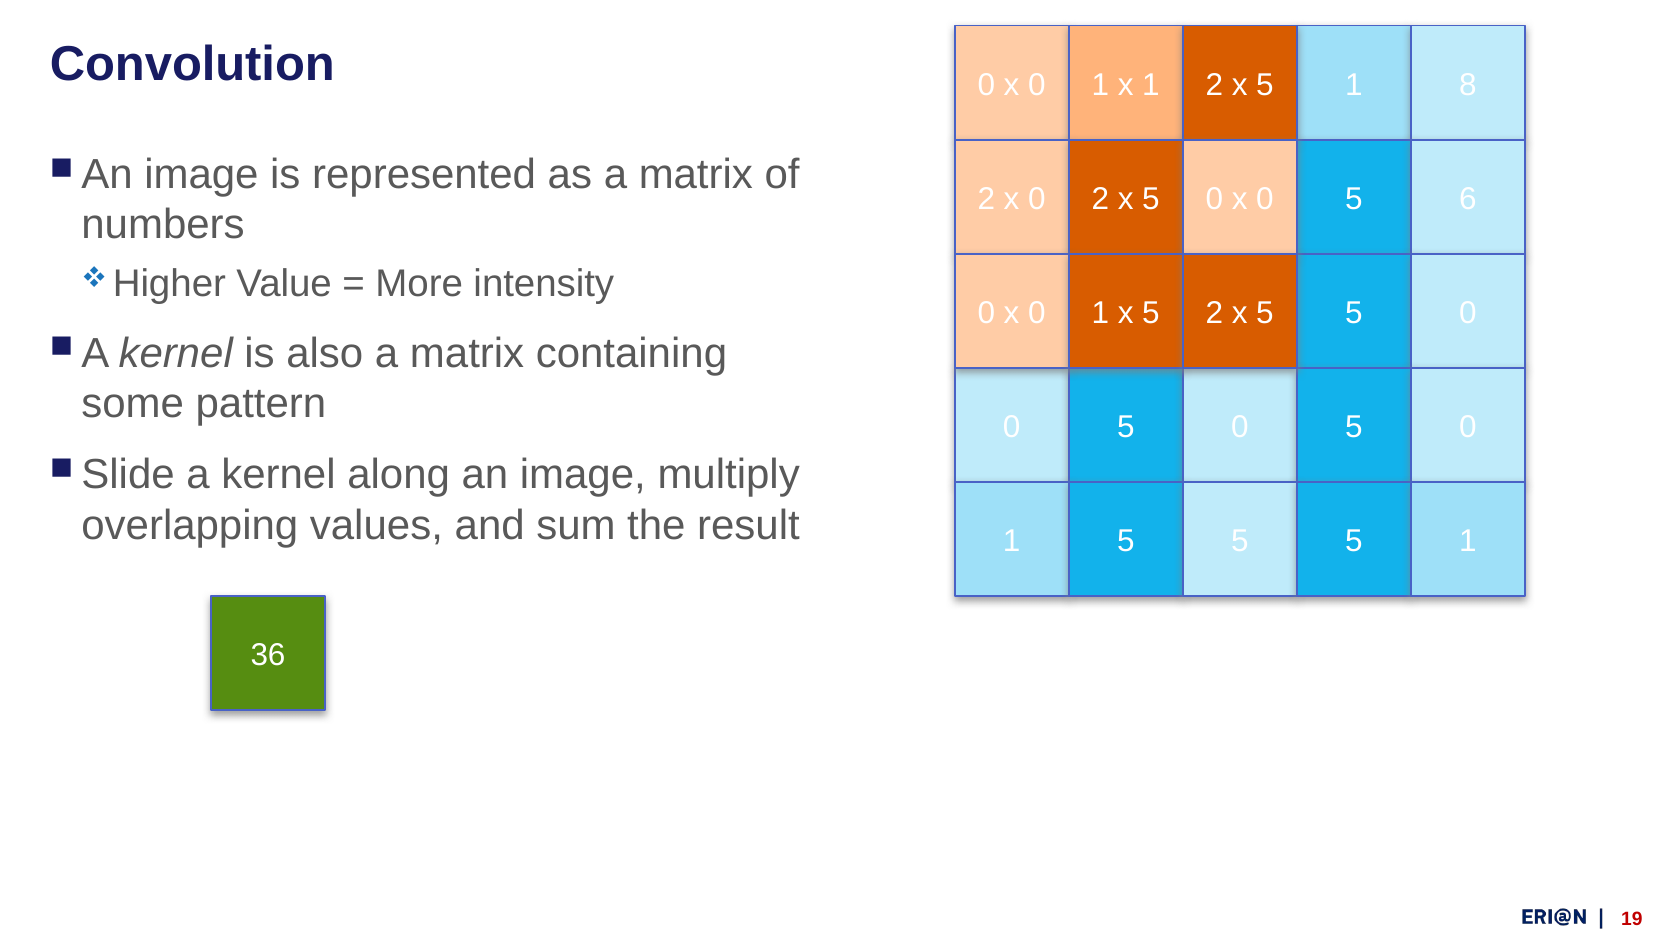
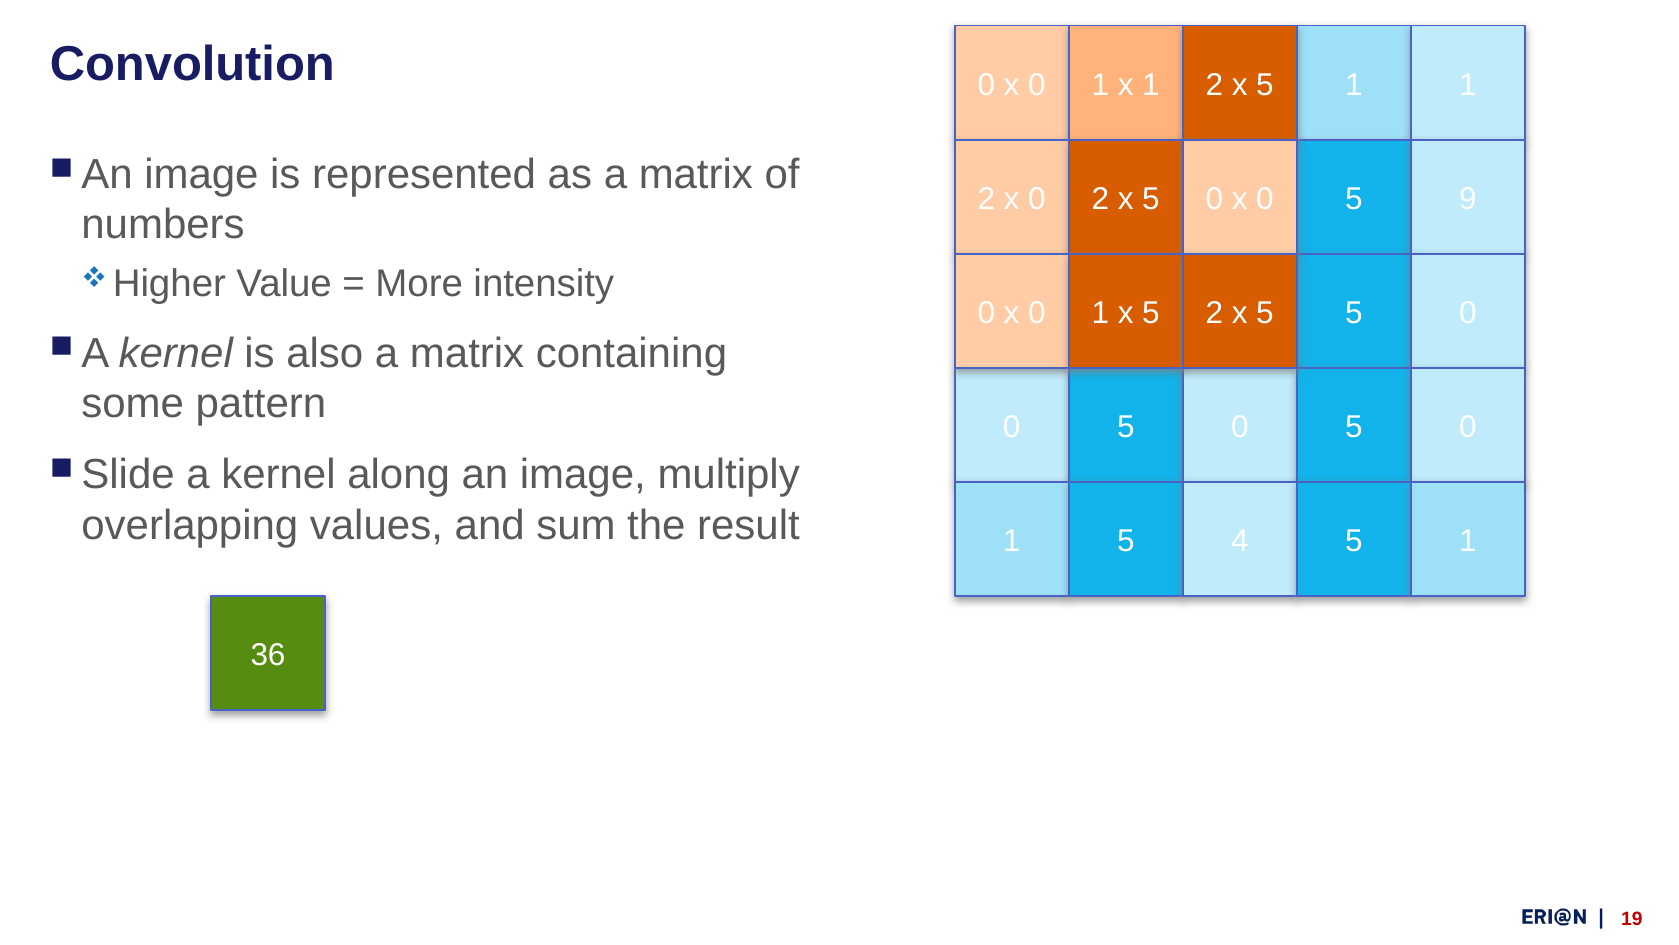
1 8: 8 -> 1 (1468, 85)
6: 6 -> 9 (1468, 199)
1 5 5: 5 -> 4 (1240, 541)
